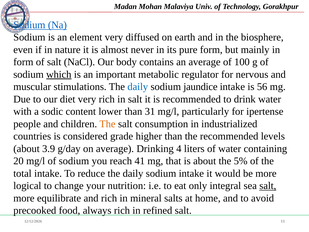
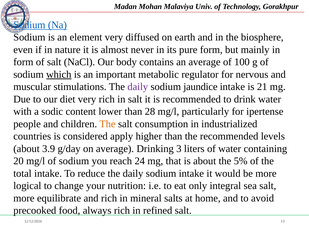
daily colour: blue -> purple (138, 87)
56: 56 -> 21 (262, 87)
31: 31 -> 28 (150, 111)
grade: grade -> apply (122, 136)
4: 4 -> 3 (179, 148)
41: 41 -> 24 (140, 161)
salt underline: present -> none (268, 186)
